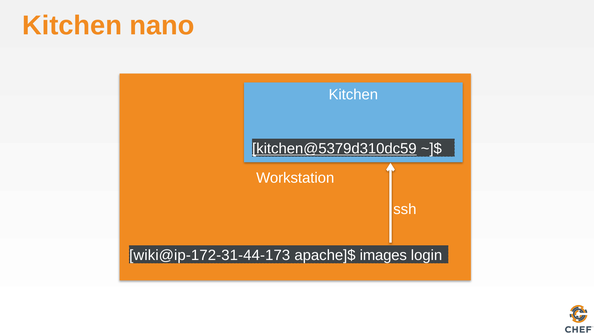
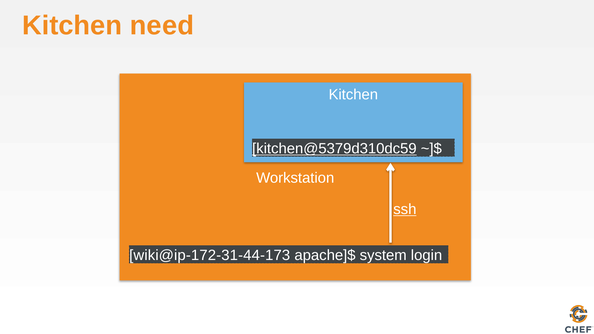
nano: nano -> need (162, 26)
ssh underline: none -> present (405, 209)
images: images -> system (383, 255)
